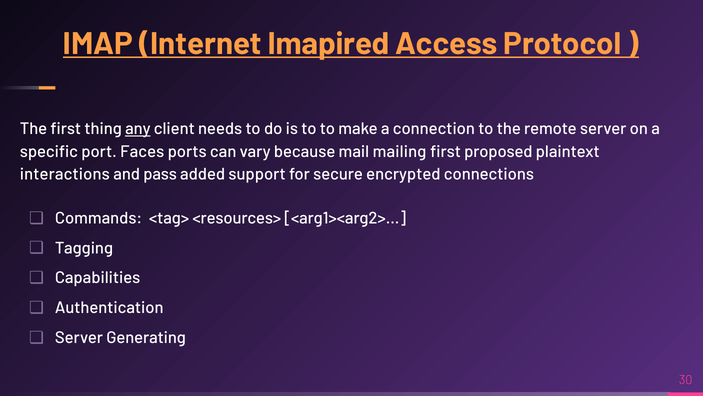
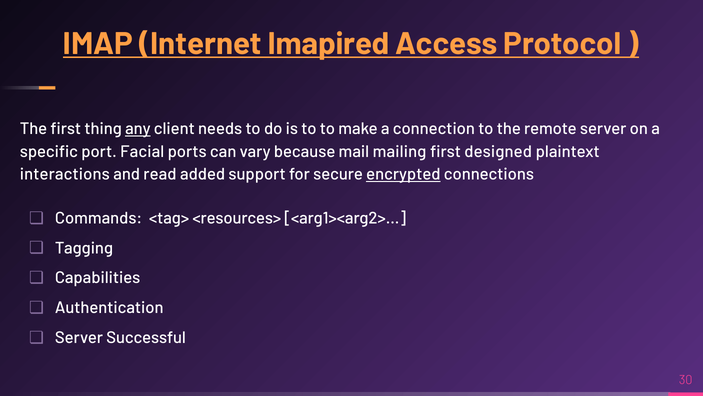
Faces: Faces -> Facial (142, 151)
proposed: proposed -> designed (498, 151)
pass: pass -> read (160, 174)
encrypted underline: none -> present (403, 174)
Generating: Generating -> Successful (146, 337)
